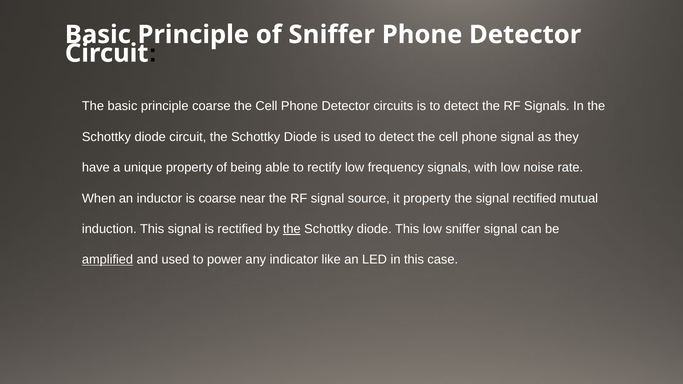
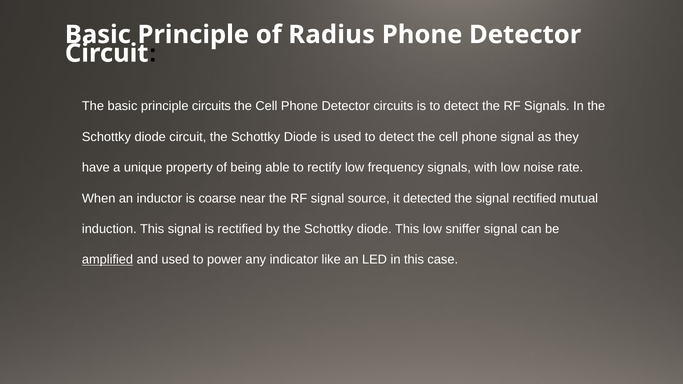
of Sniffer: Sniffer -> Radius (332, 35)
principle coarse: coarse -> circuits (211, 106)
it property: property -> detected (427, 198)
the underline: present -> none (292, 229)
